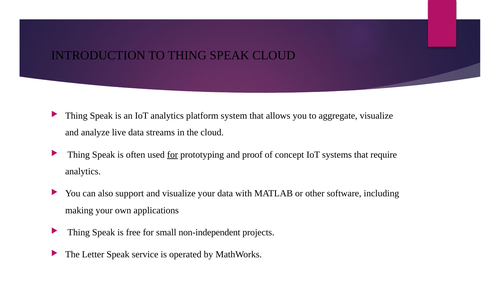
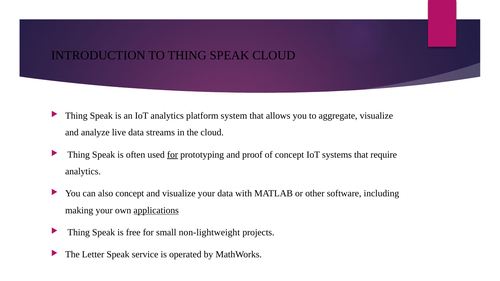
also support: support -> concept (130, 194)
applications underline: none -> present (156, 211)
non-independent: non-independent -> non-lightweight (209, 233)
